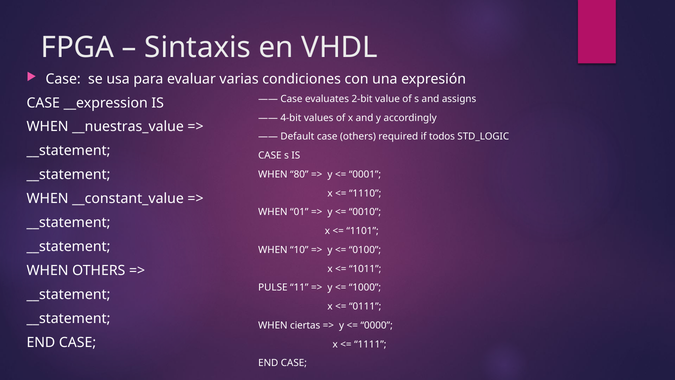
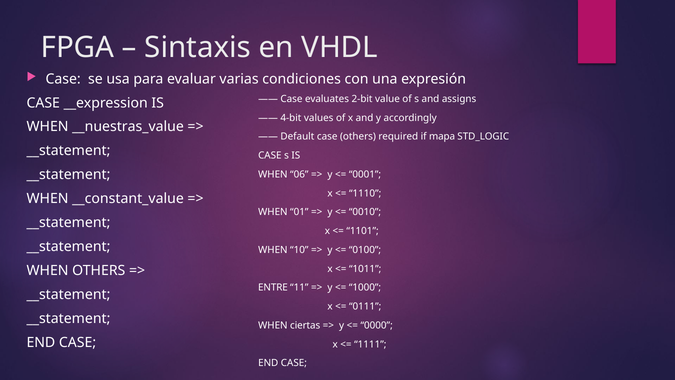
todos: todos -> mapa (442, 137)
80: 80 -> 06 (299, 174)
PULSE: PULSE -> ENTRE (273, 287)
